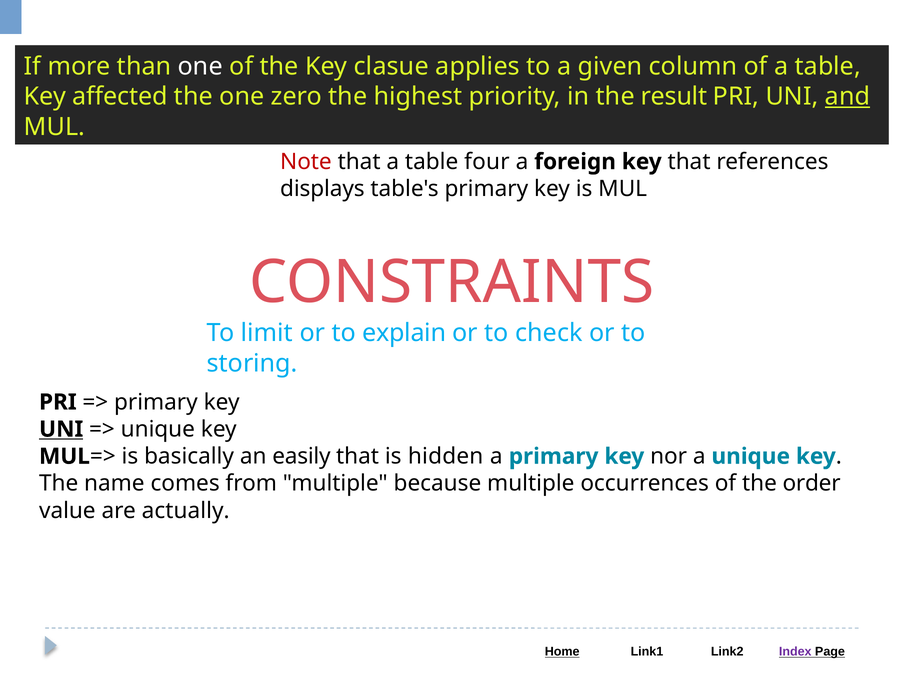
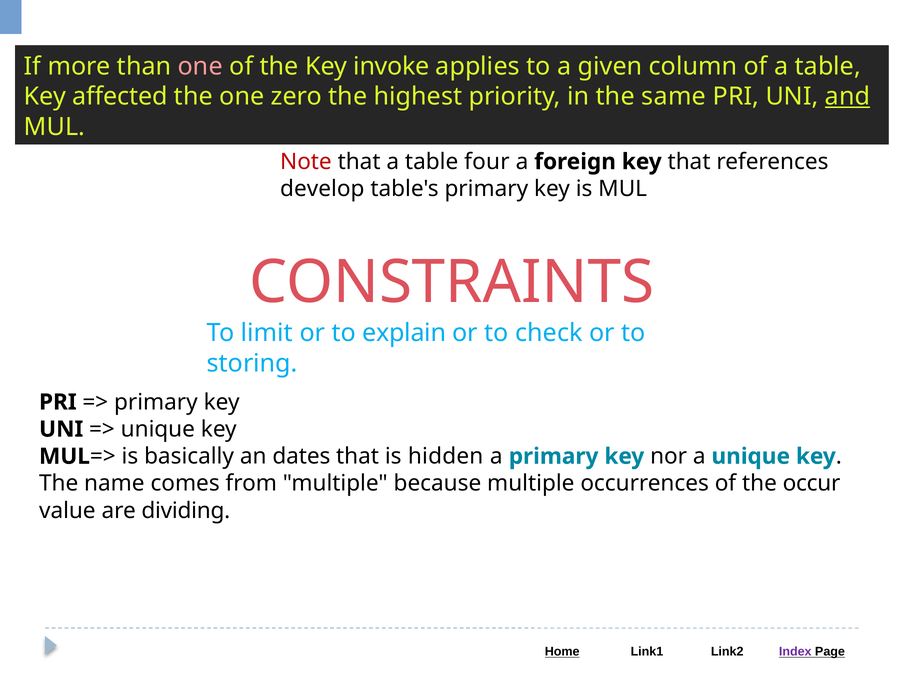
one colour: white -> pink (200, 66)
clasue: clasue -> invoke (391, 66)
result: result -> same (674, 97)
displays: displays -> develop (322, 189)
UNI underline: present -> none (61, 429)
easily: easily -> dates (301, 456)
order: order -> occur (812, 483)
actually: actually -> dividing (186, 511)
